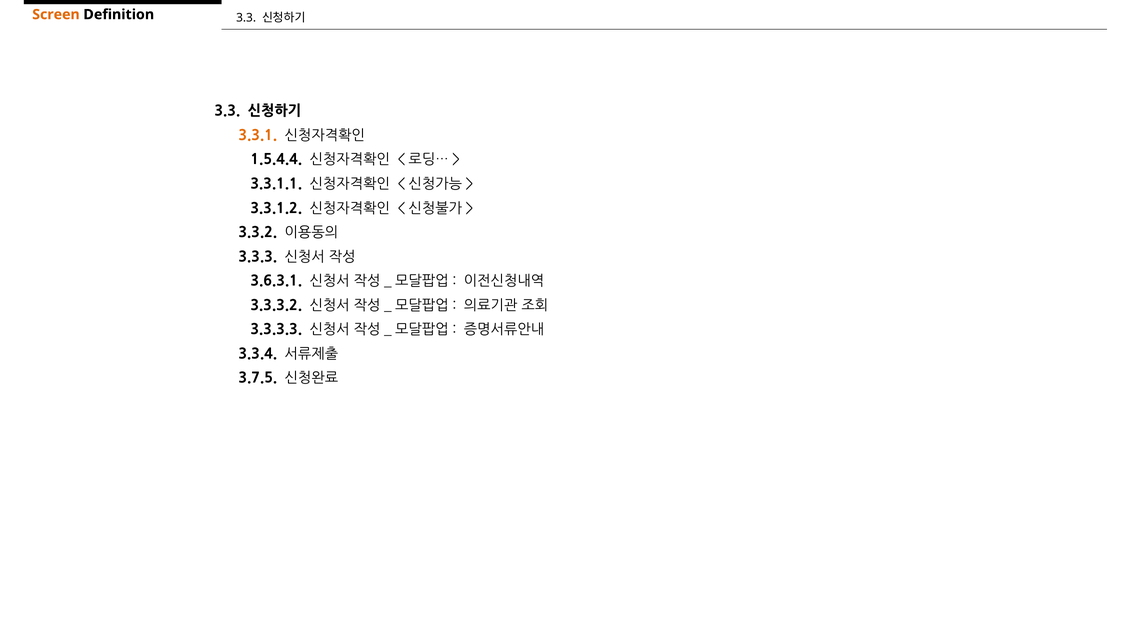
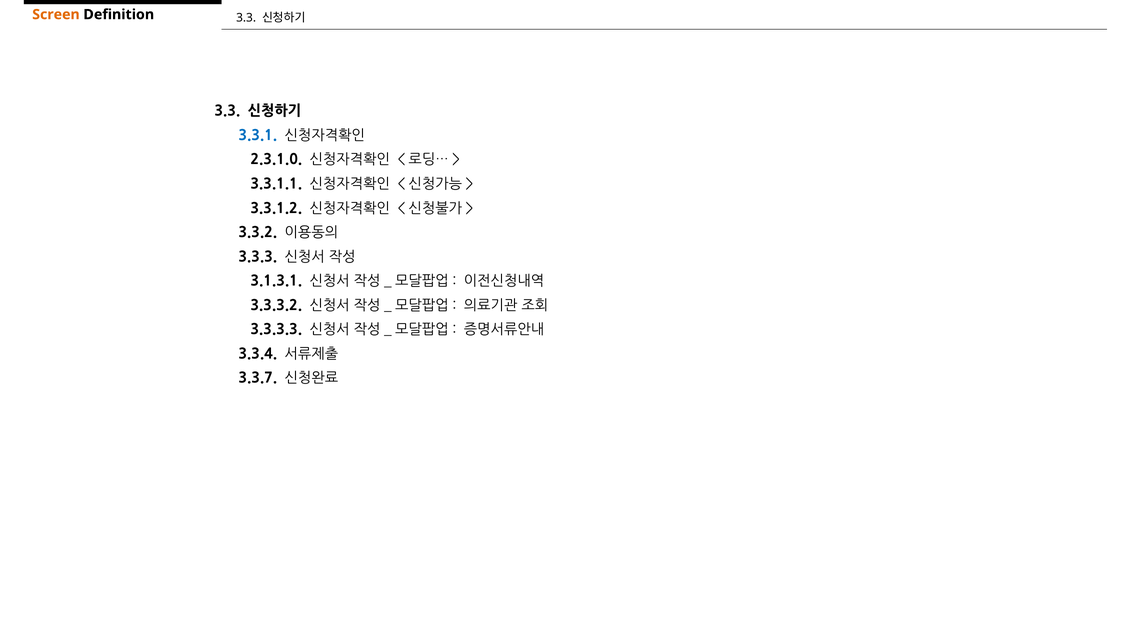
3.3.1 colour: orange -> blue (258, 135)
1.5.4.4: 1.5.4.4 -> 2.3.1.0 (276, 160)
3.6.3.1: 3.6.3.1 -> 3.1.3.1 (276, 281)
3.7.5: 3.7.5 -> 3.3.7 (258, 378)
